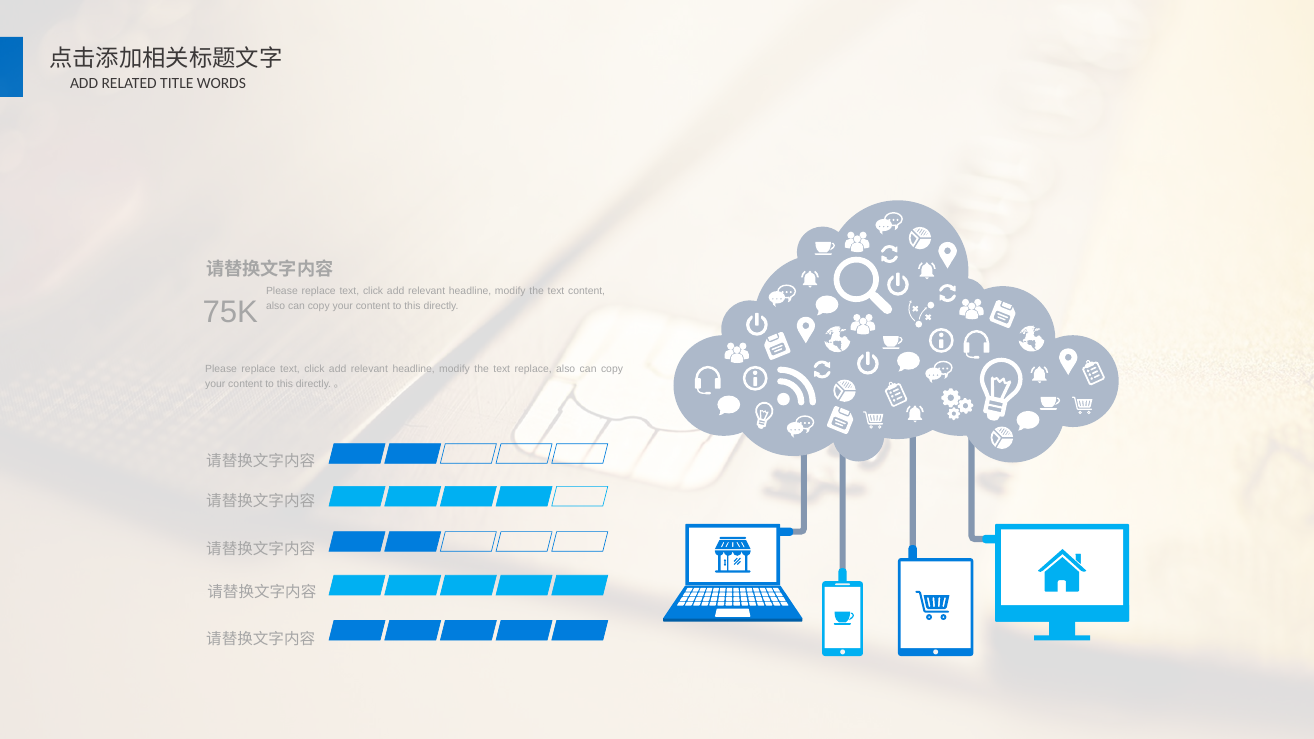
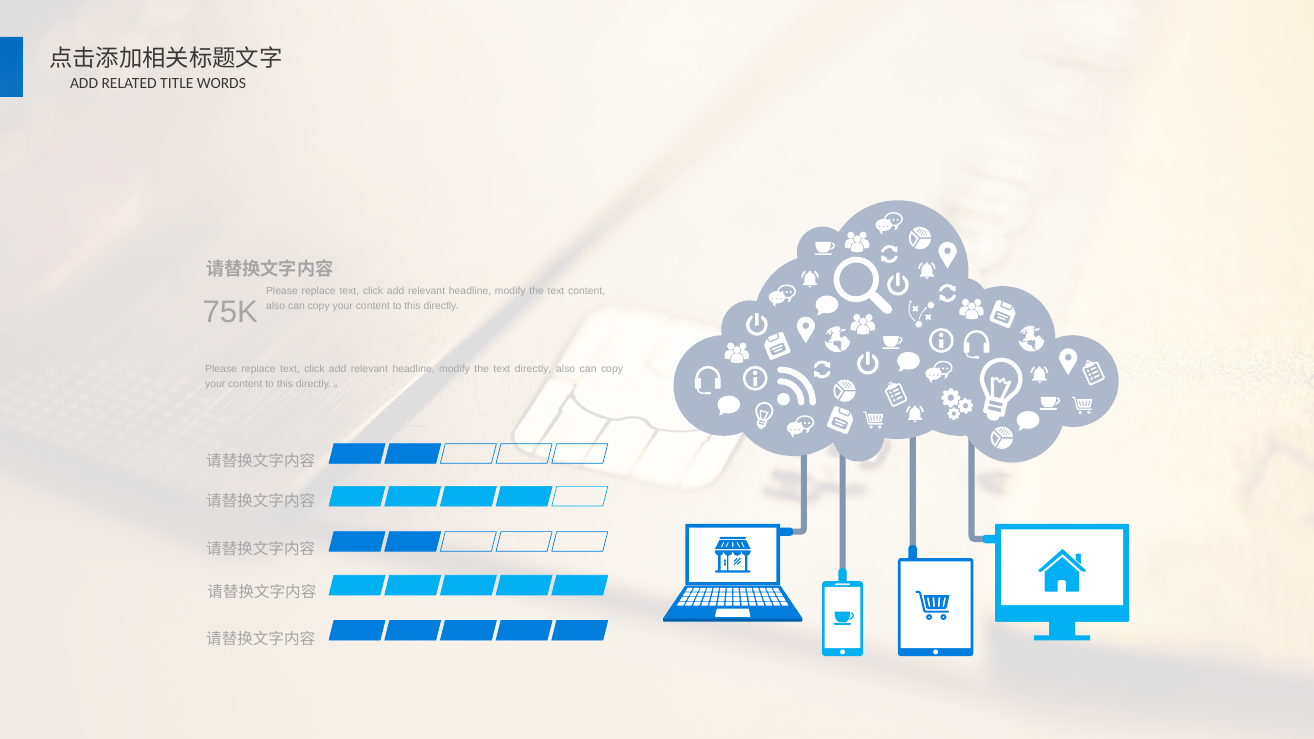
text replace: replace -> directly (533, 369)
